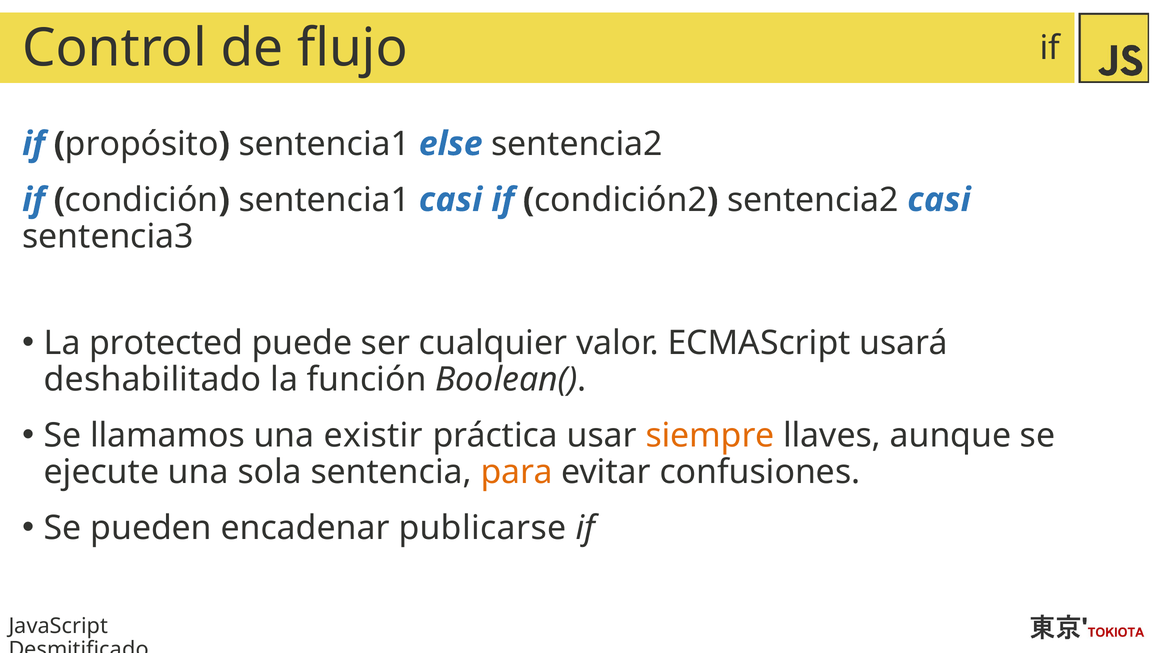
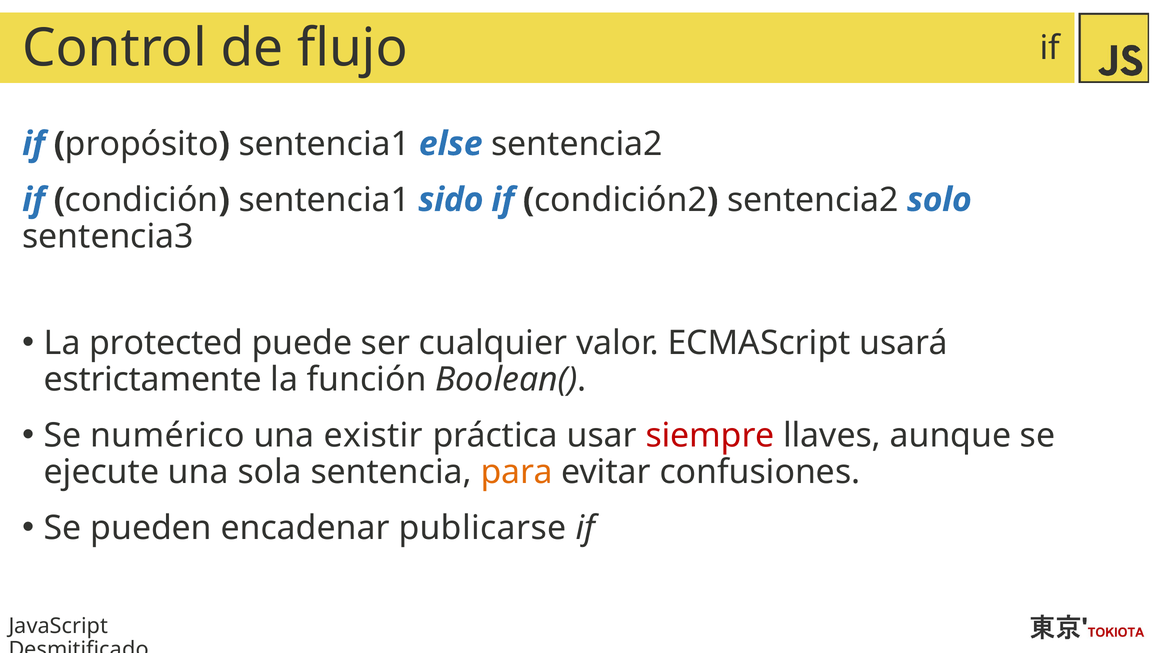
sentencia1 casi: casi -> sido (451, 200)
sentencia2 casi: casi -> solo (939, 200)
deshabilitado: deshabilitado -> estrictamente (153, 380)
llamamos: llamamos -> numérico (167, 436)
siempre colour: orange -> red (710, 436)
